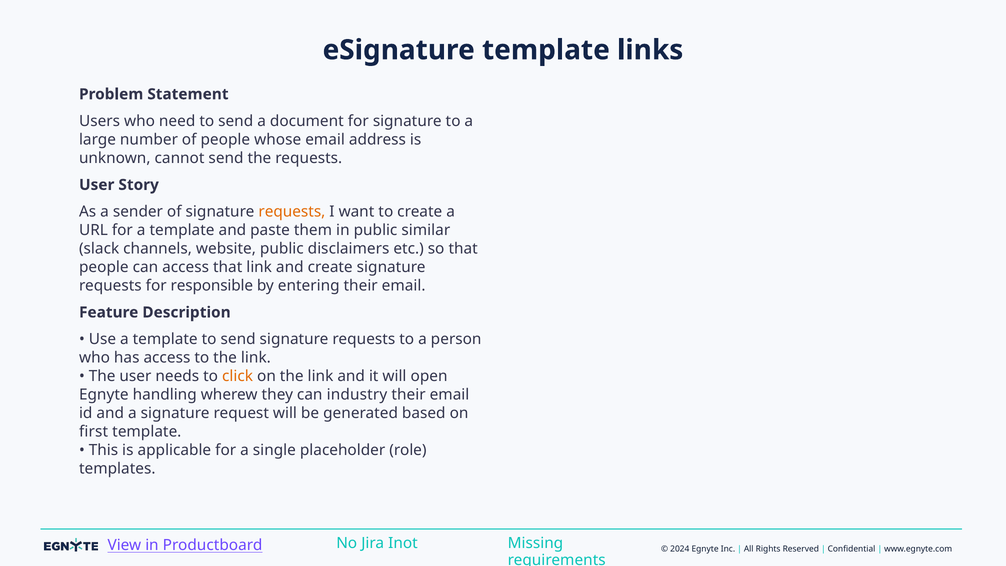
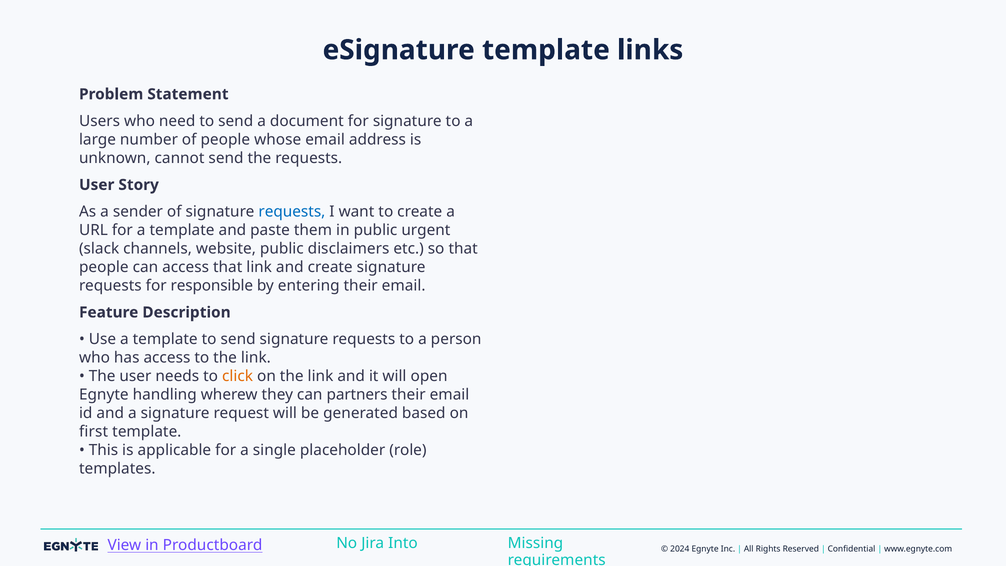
requests colour: orange -> blue (292, 212)
similar: similar -> urgent (426, 230)
industry: industry -> partners (357, 395)
Inot: Inot -> Into (403, 543)
